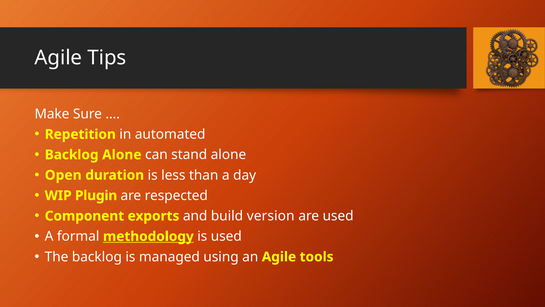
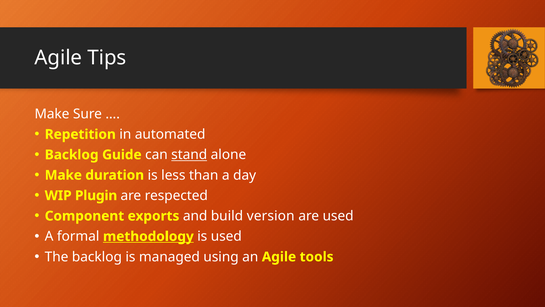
Backlog Alone: Alone -> Guide (122, 155)
stand underline: none -> present (189, 155)
Open: Open -> Make (63, 175)
